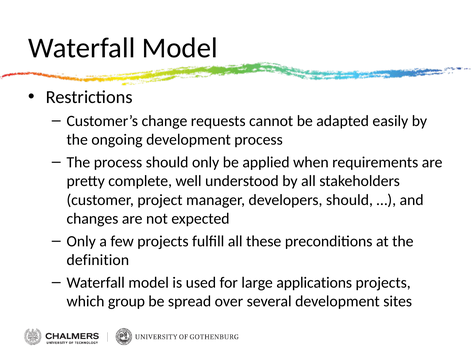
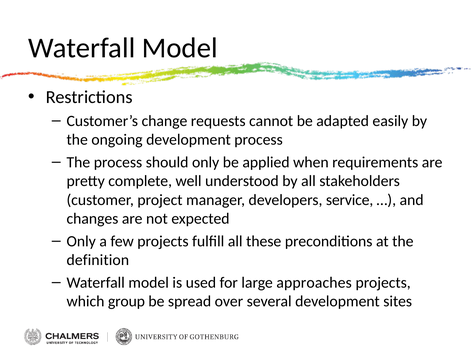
developers should: should -> service (350, 200)
applications: applications -> approaches (314, 283)
